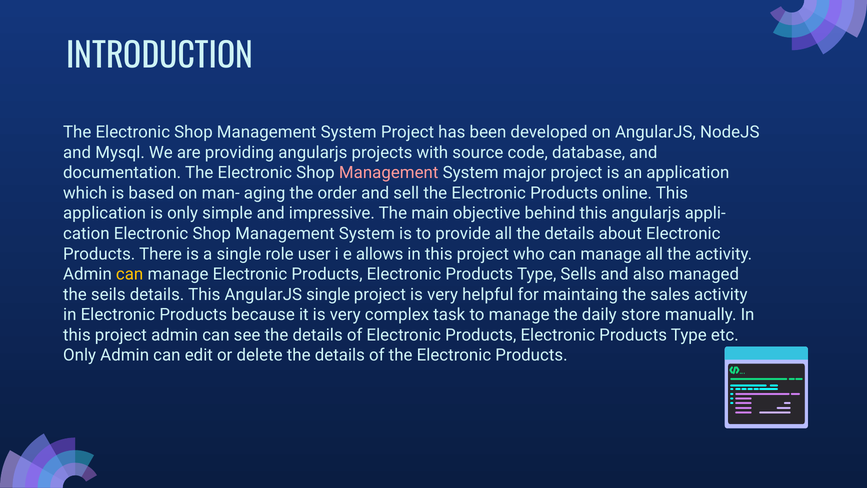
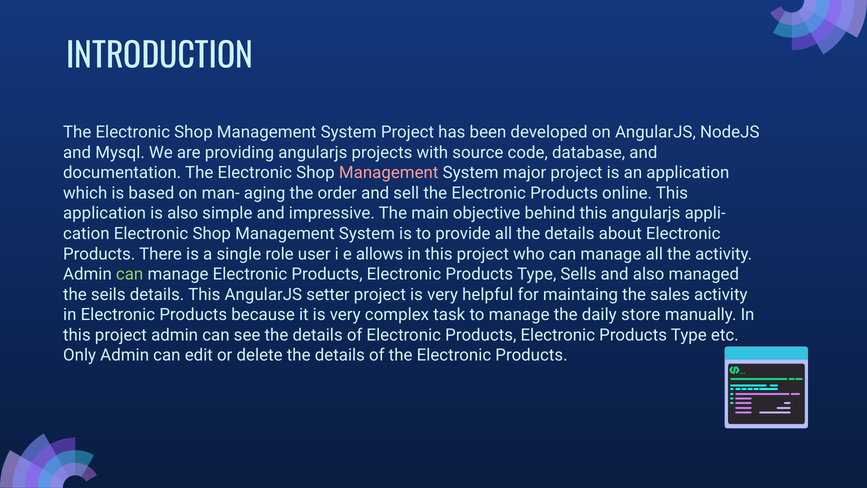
is only: only -> also (183, 213)
can colour: yellow -> light green (130, 274)
AngularJS single: single -> setter (328, 294)
